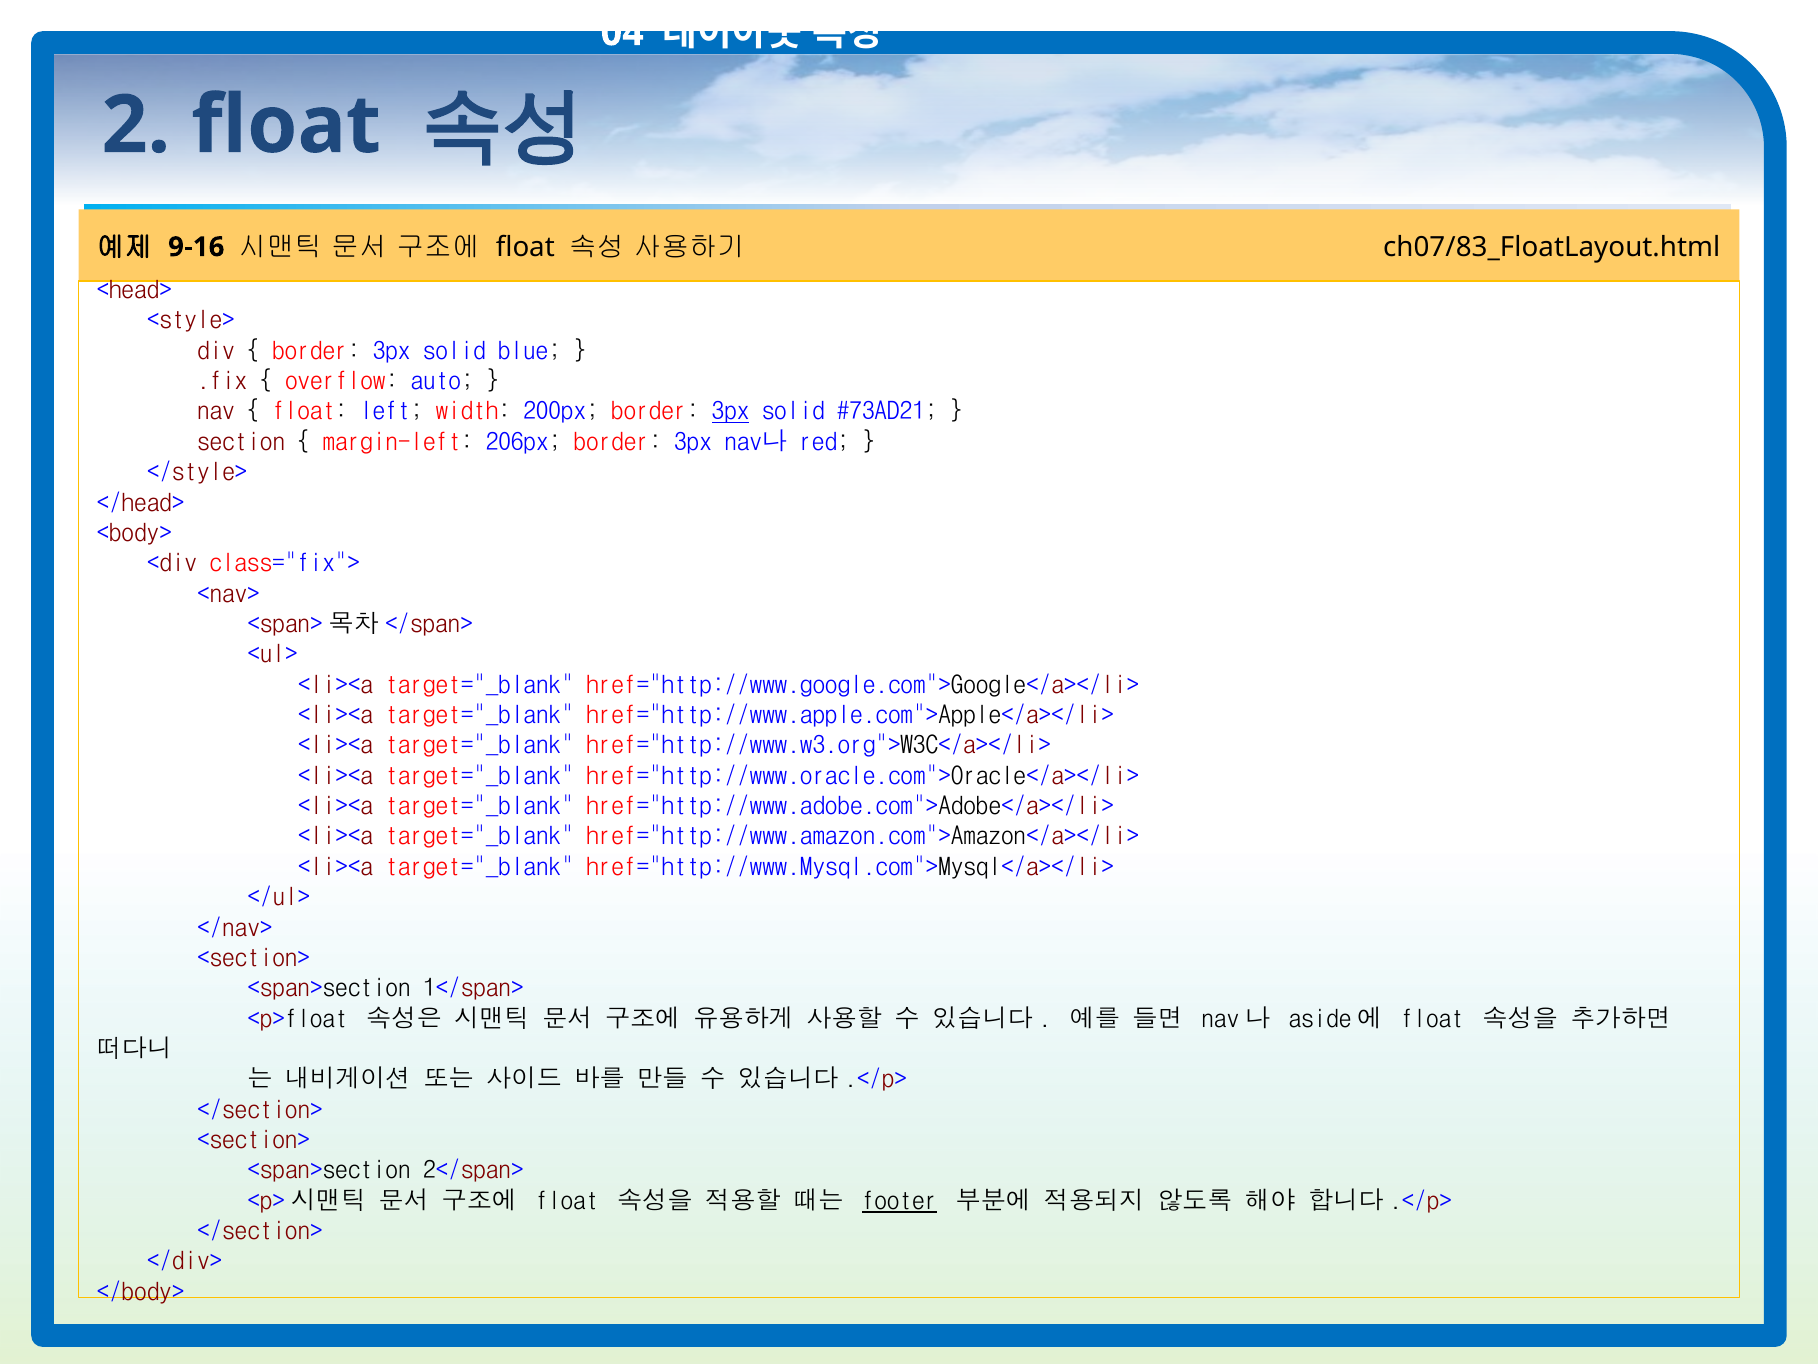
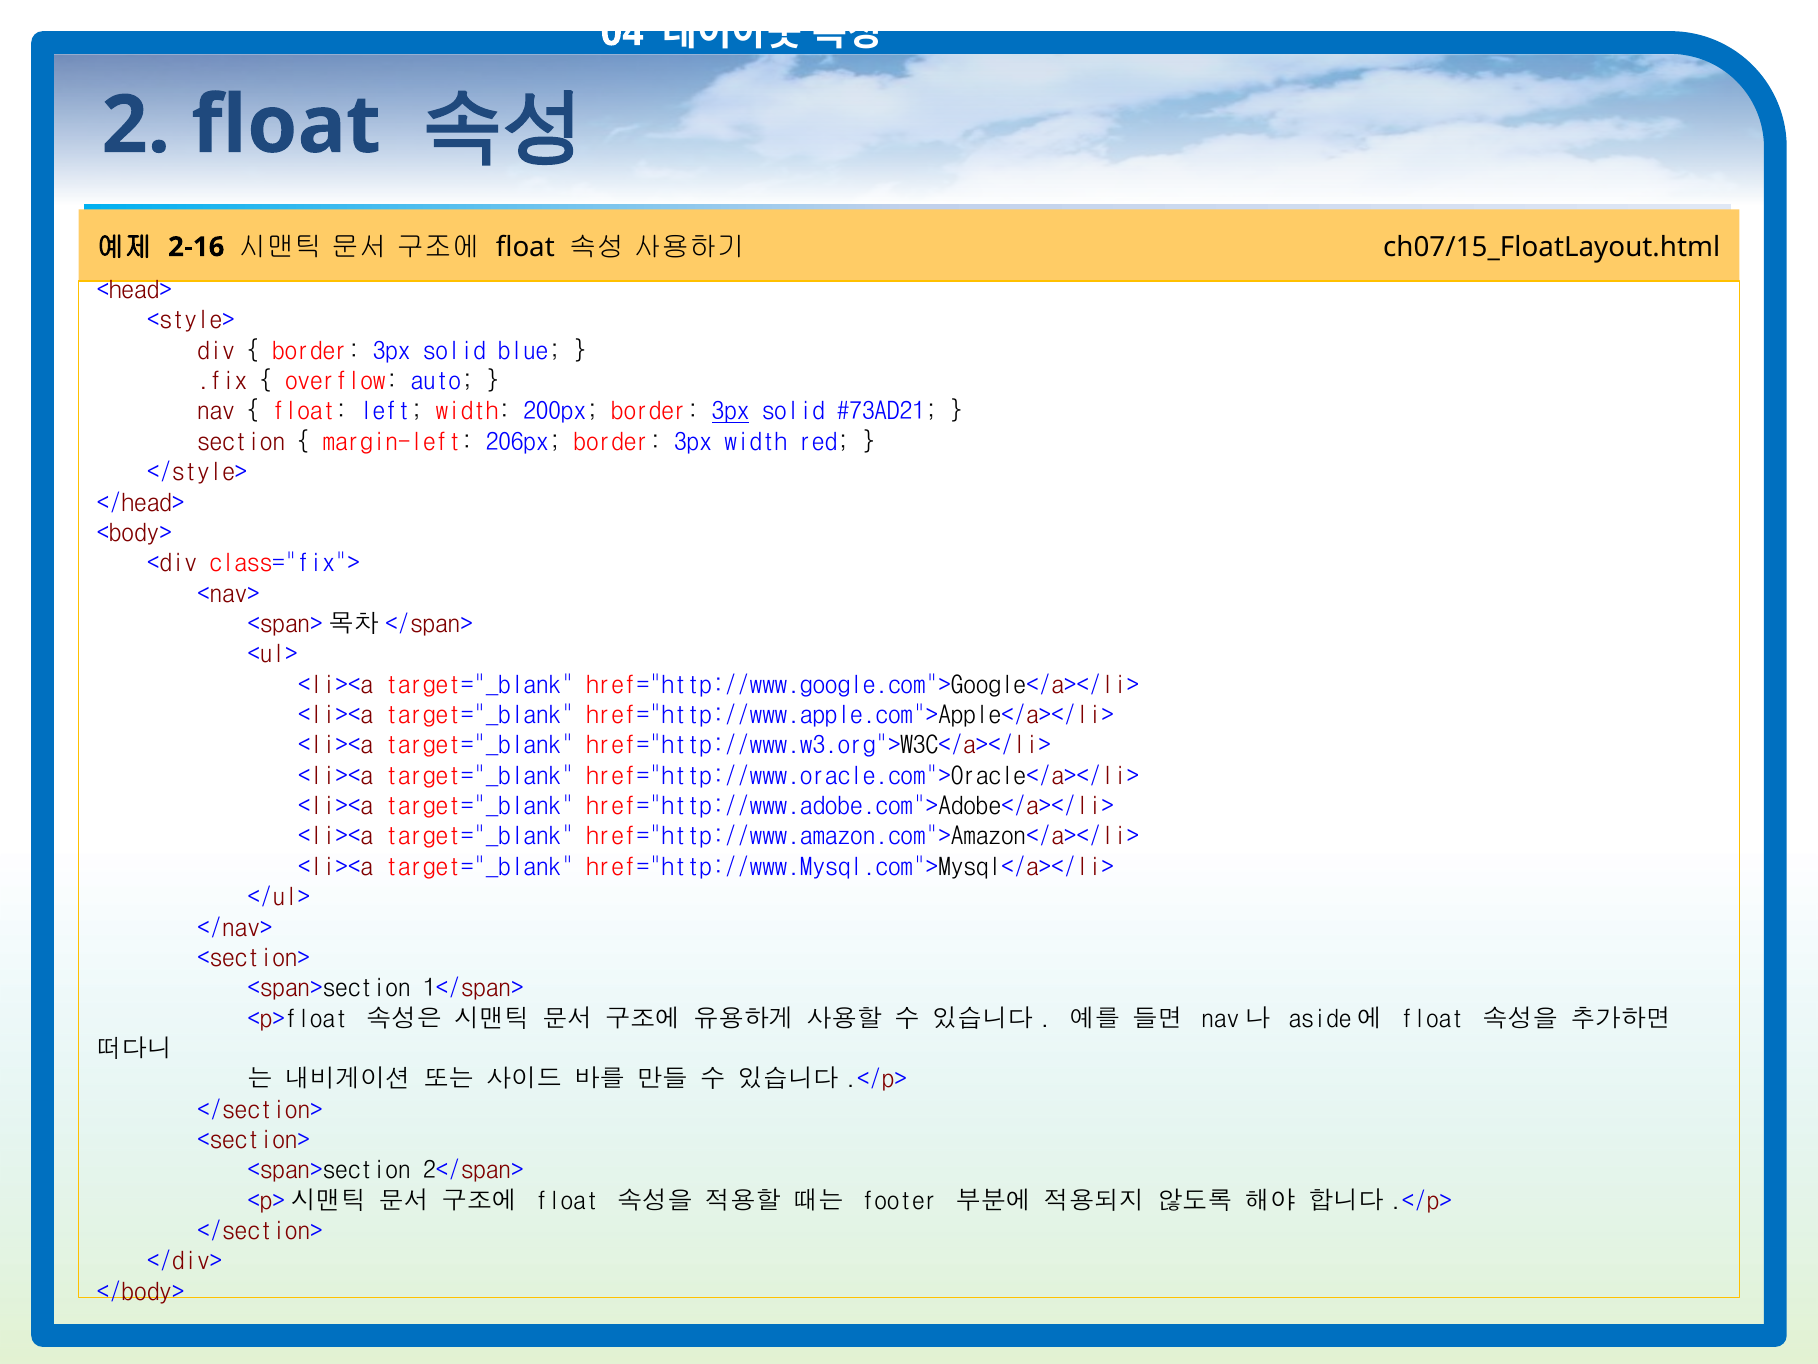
9-16: 9-16 -> 2-16 (196, 247)
ch07/83_FloatLayout.html: ch07/83_FloatLayout.html -> ch07/15_FloatLayout.html (1552, 247)
3px nav나: nav나 -> width (756, 442)
footer underline: present -> none (900, 1200)
